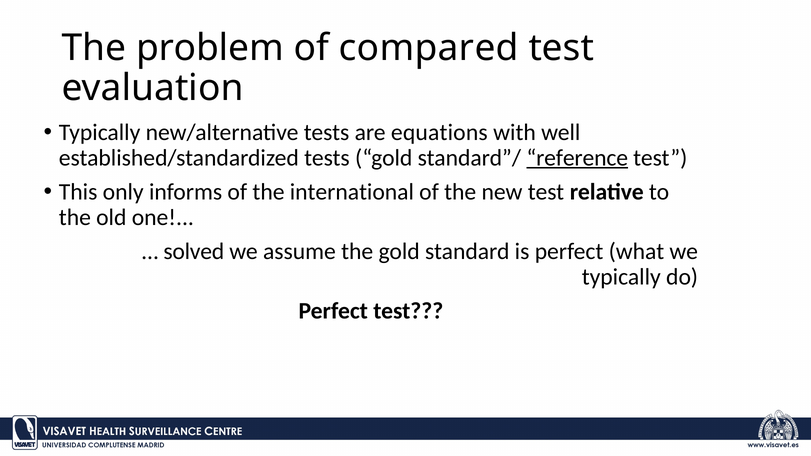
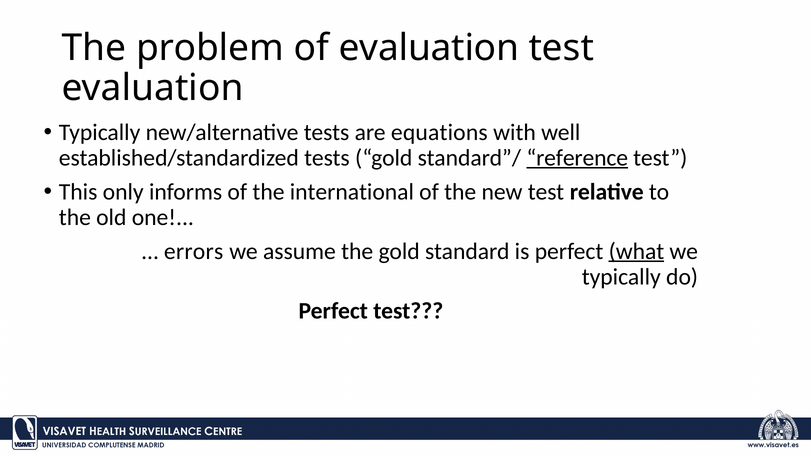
of compared: compared -> evaluation (429, 48)
solved: solved -> errors (194, 251)
what underline: none -> present (636, 251)
